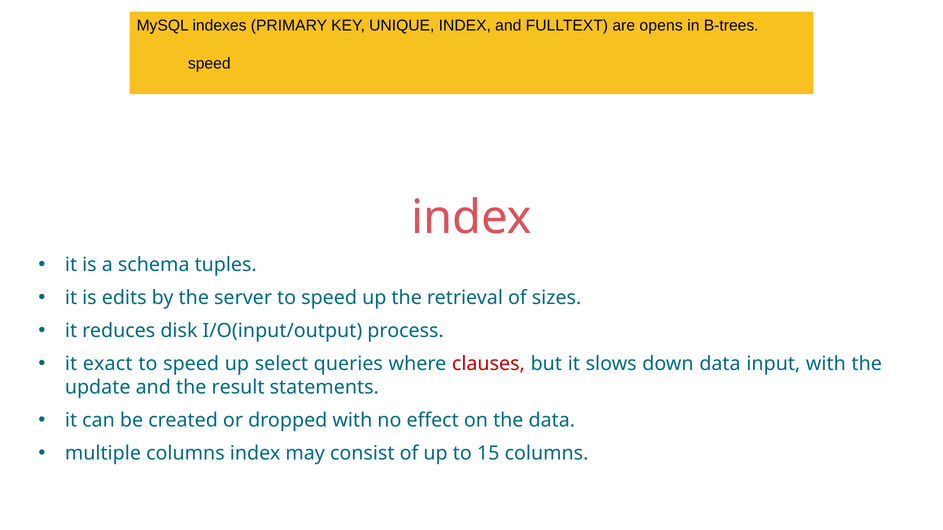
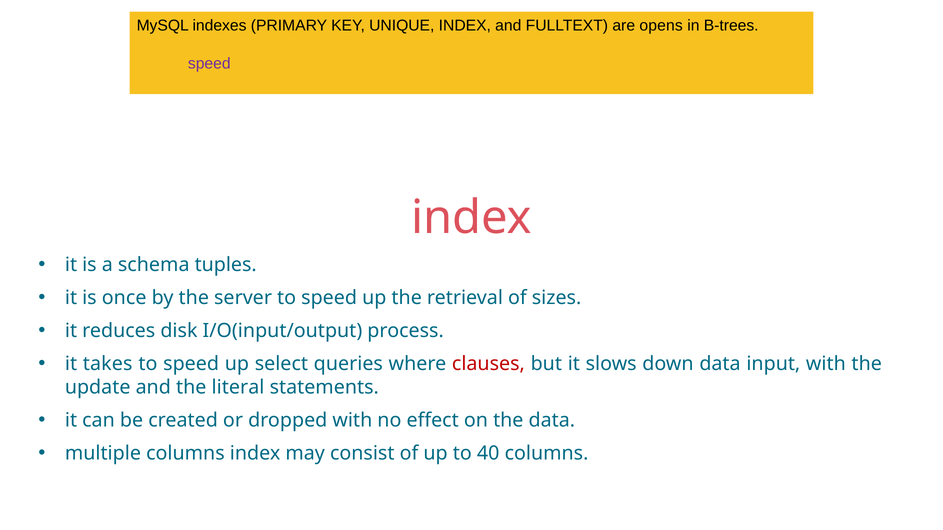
speed colour: black -> purple (209, 63)
edits: edits -> once (124, 298)
exact: exact -> takes (108, 364)
result: result -> literal (238, 388)
15: 15 -> 40 (488, 454)
